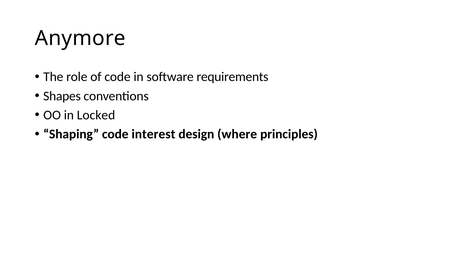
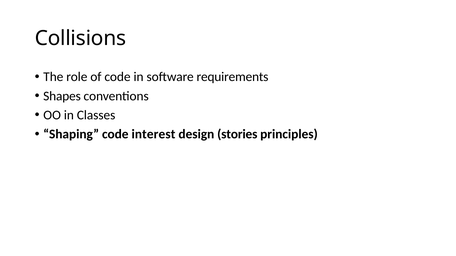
Anymore: Anymore -> Collisions (80, 38)
Locked: Locked -> Classes (96, 115)
where: where -> stories (237, 134)
